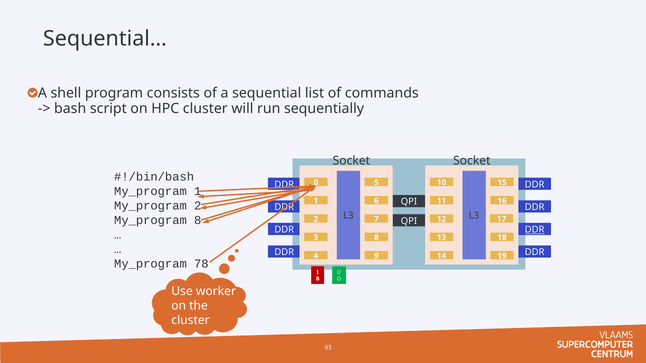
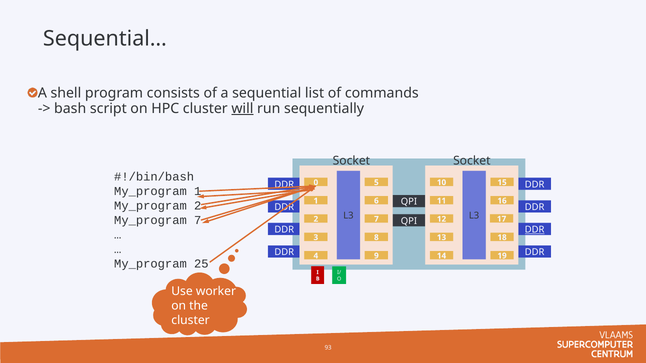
will underline: none -> present (242, 109)
My_program 8: 8 -> 7 (198, 221)
78: 78 -> 25 (201, 264)
